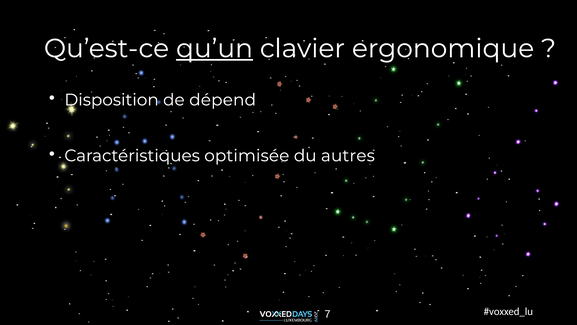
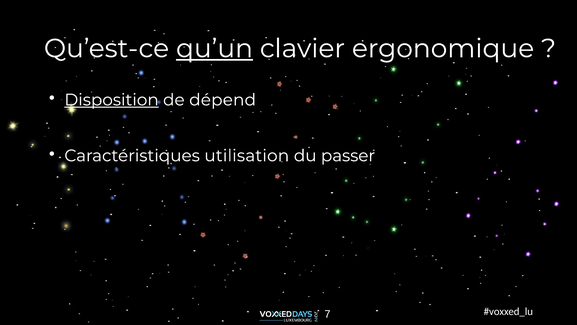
Disposition underline: none -> present (112, 100)
optimisée: optimisée -> utilisation (247, 156)
autres: autres -> passer (348, 156)
